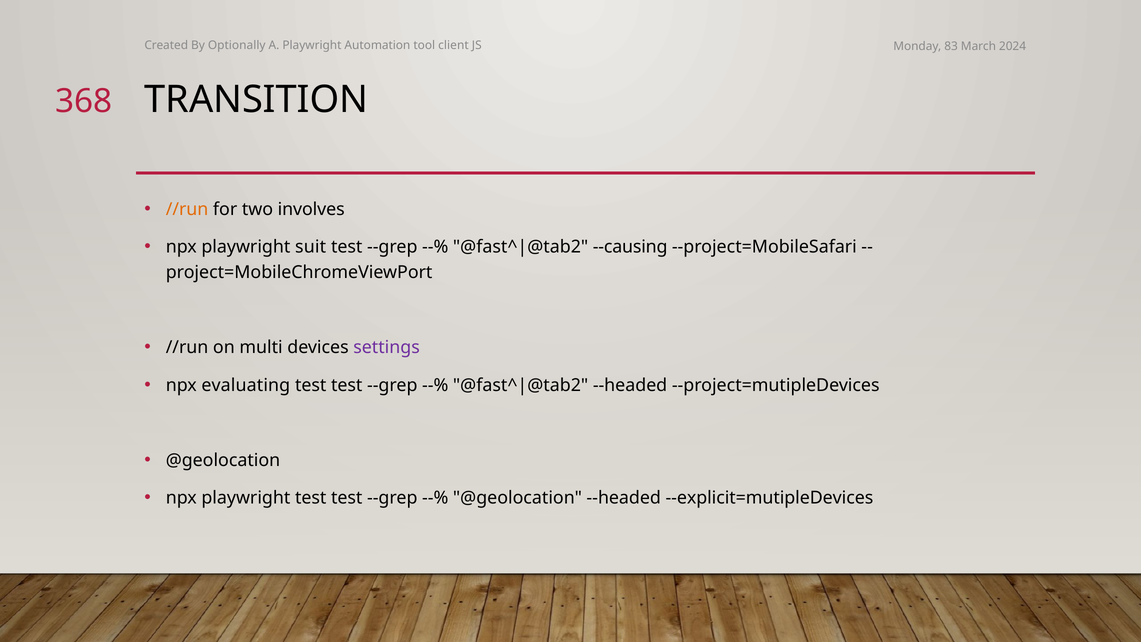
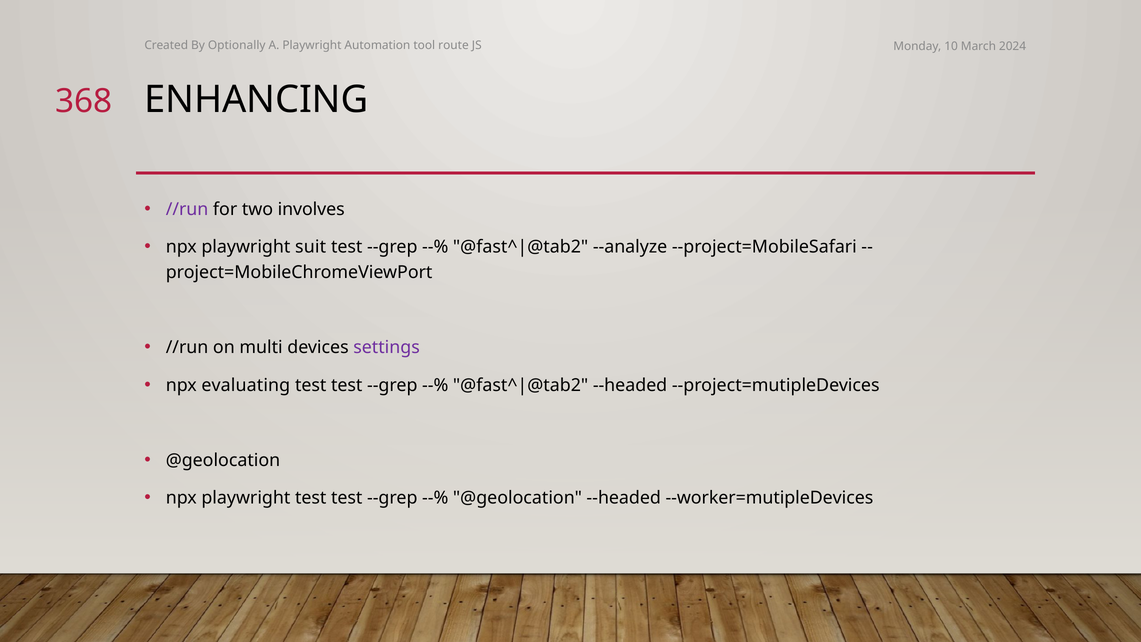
client: client -> route (453, 45)
83: 83 -> 10 (951, 46)
TRANSITION: TRANSITION -> ENHANCING (256, 100)
//run colour: orange -> purple (187, 209)
--causing: --causing -> --analyze (630, 247)
--explicit=mutipleDevices: --explicit=mutipleDevices -> --worker=mutipleDevices (769, 498)
